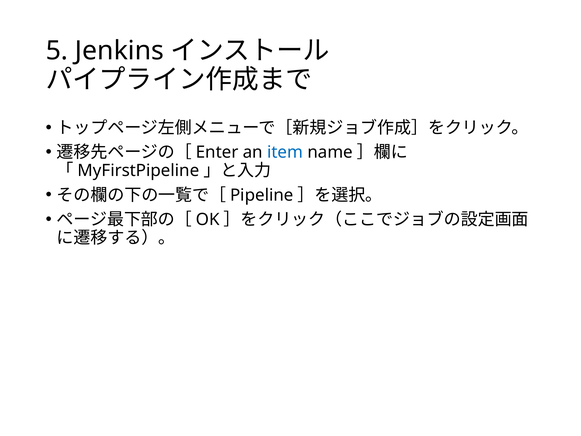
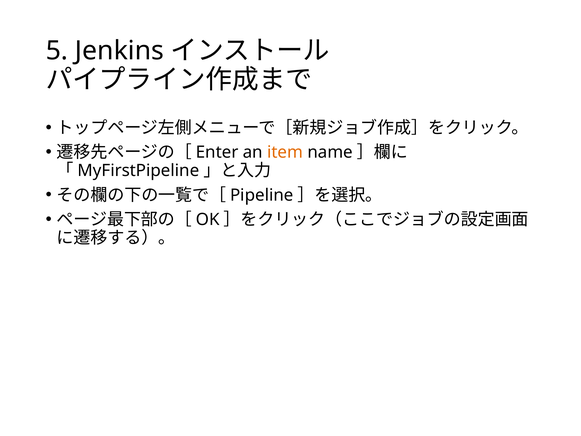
item colour: blue -> orange (285, 152)
